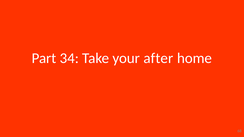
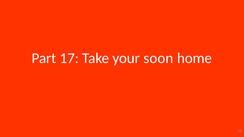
34: 34 -> 17 (69, 58)
after: after -> soon (158, 58)
